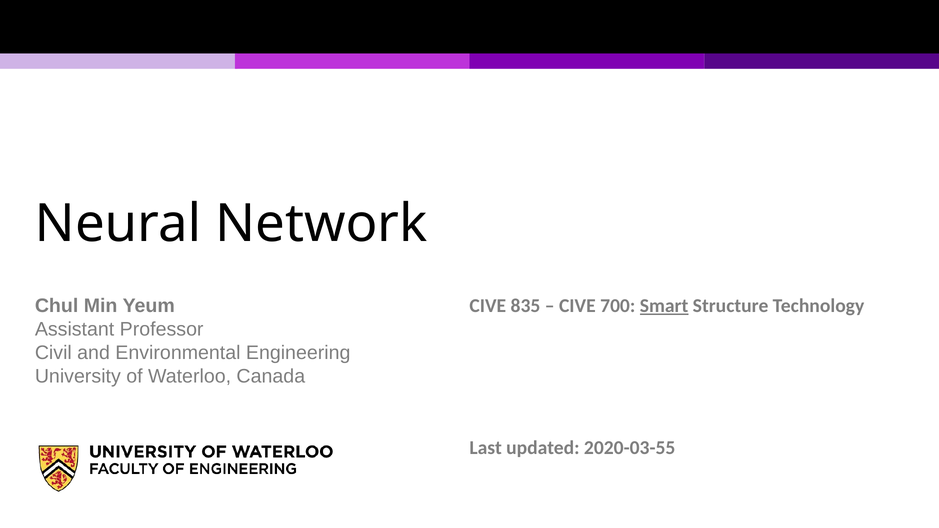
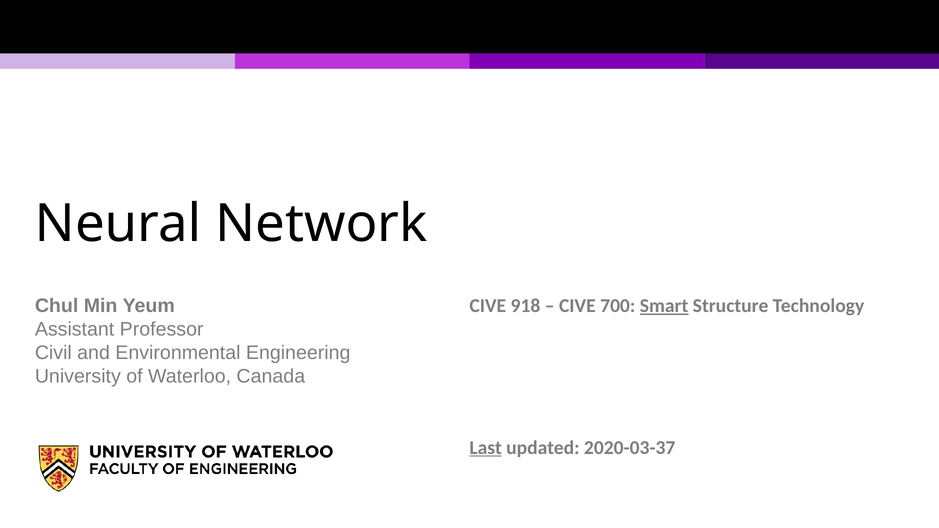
835: 835 -> 918 (525, 306)
Last underline: none -> present (486, 448)
2020-03-55: 2020-03-55 -> 2020-03-37 (630, 448)
